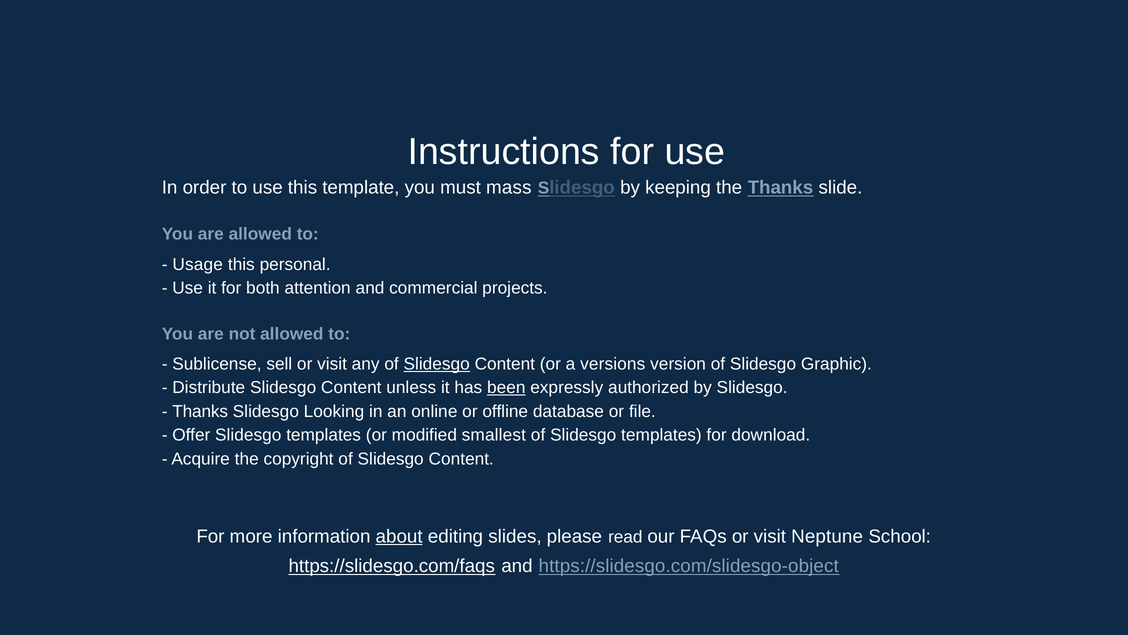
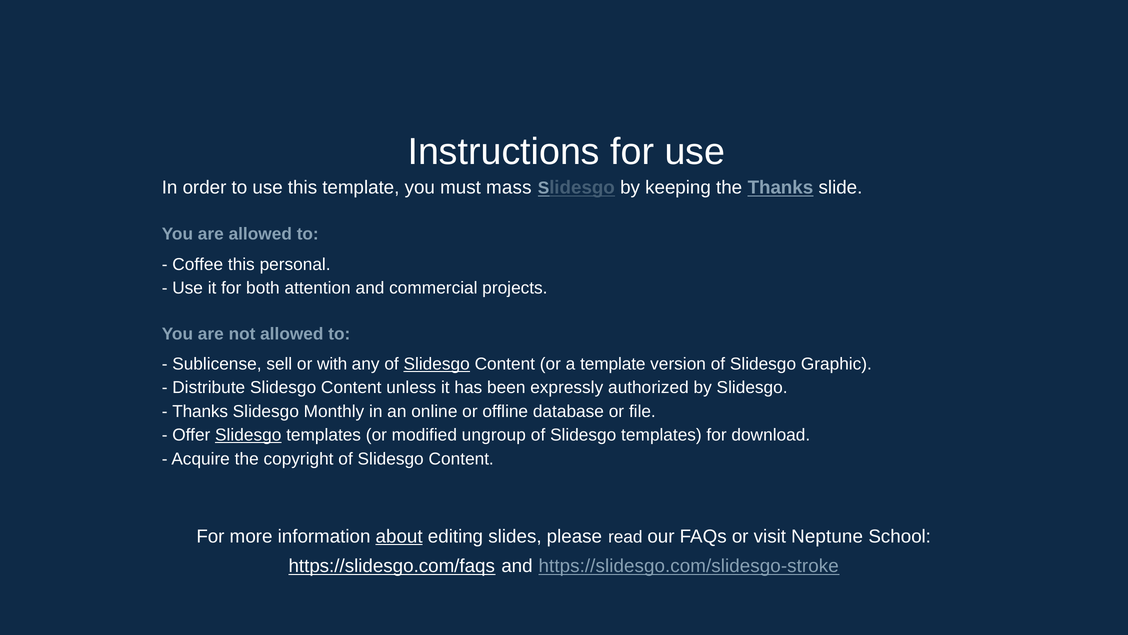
Usage: Usage -> Coffee (198, 264)
sell or visit: visit -> with (332, 364)
a versions: versions -> template (613, 364)
been underline: present -> none (506, 387)
Looking: Looking -> Monthly (334, 411)
Slidesgo underline: none -> present (248, 435)
smallest: smallest -> ungroup (494, 435)
https://slidesgo.com/slidesgo-object: https://slidesgo.com/slidesgo-object -> https://slidesgo.com/slidesgo-stroke (689, 566)
